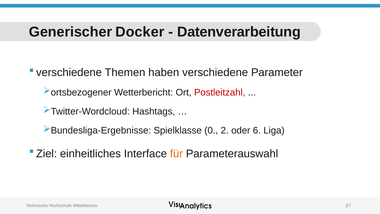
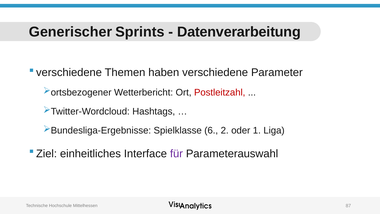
Docker: Docker -> Sprints (140, 32)
0: 0 -> 6 (211, 130)
6: 6 -> 1 (257, 130)
für colour: orange -> purple (176, 153)
